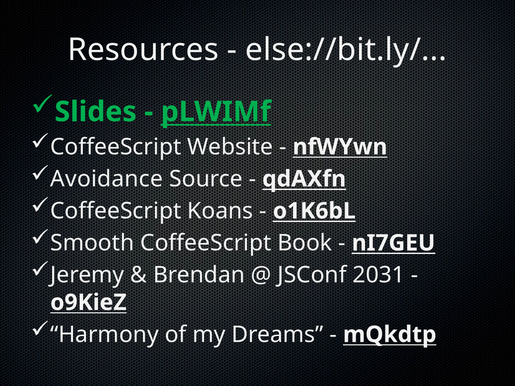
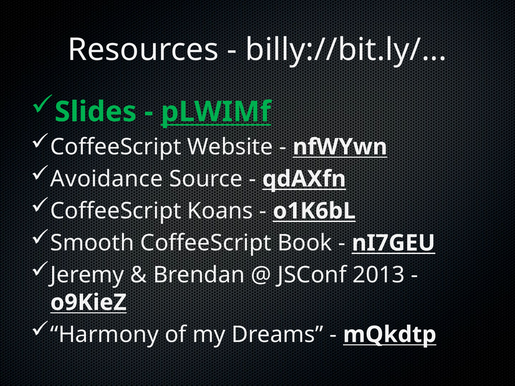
else://bit.ly/: else://bit.ly/ -> billy://bit.ly/ (346, 50)
2031: 2031 -> 2013 (379, 275)
